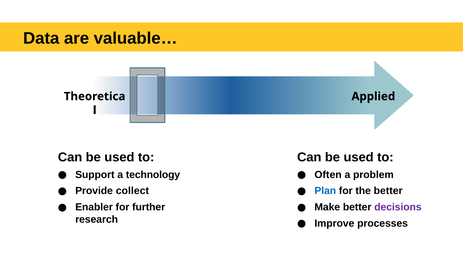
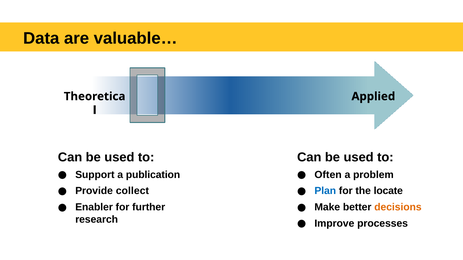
technology: technology -> publication (153, 175)
the better: better -> locate (388, 191)
decisions colour: purple -> orange (398, 207)
